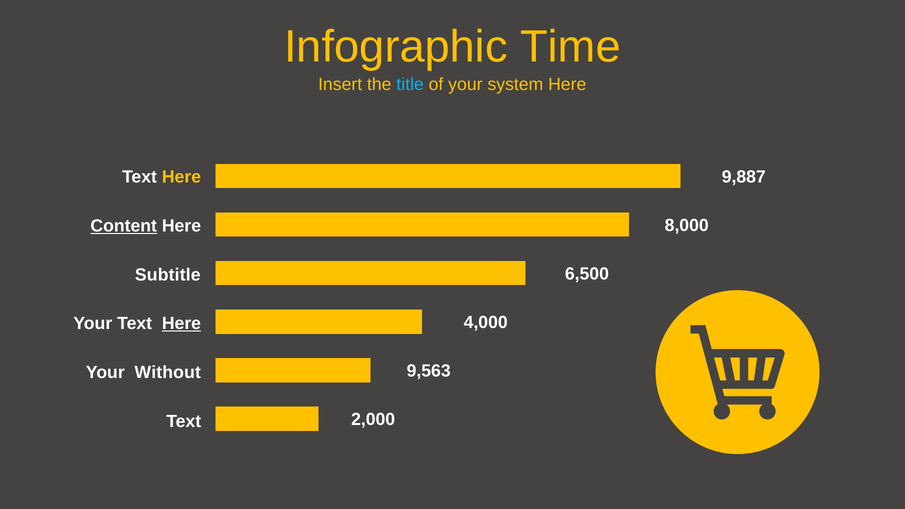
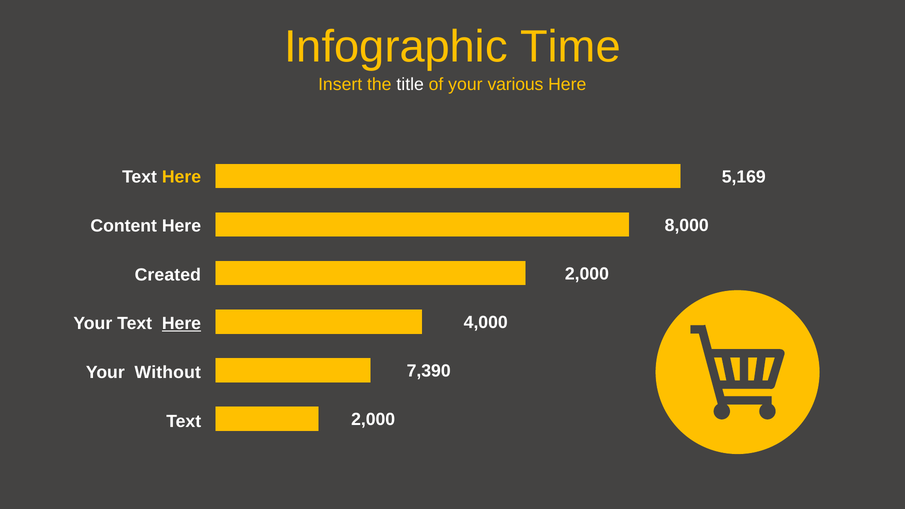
title colour: light blue -> white (410, 85)
system: system -> various (515, 85)
9,887: 9,887 -> 5,169 (744, 177)
Content underline: present -> none (124, 226)
6,500: 6,500 -> 2,000 (587, 274)
Subtitle: Subtitle -> Created (168, 275)
9,563: 9,563 -> 7,390 (429, 371)
